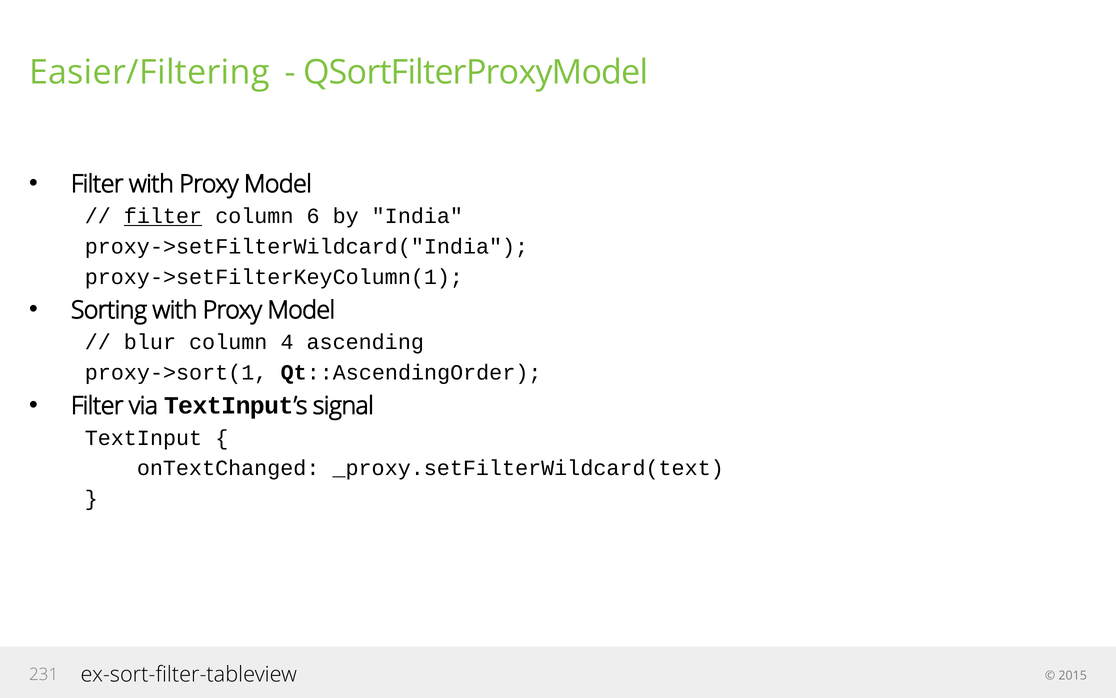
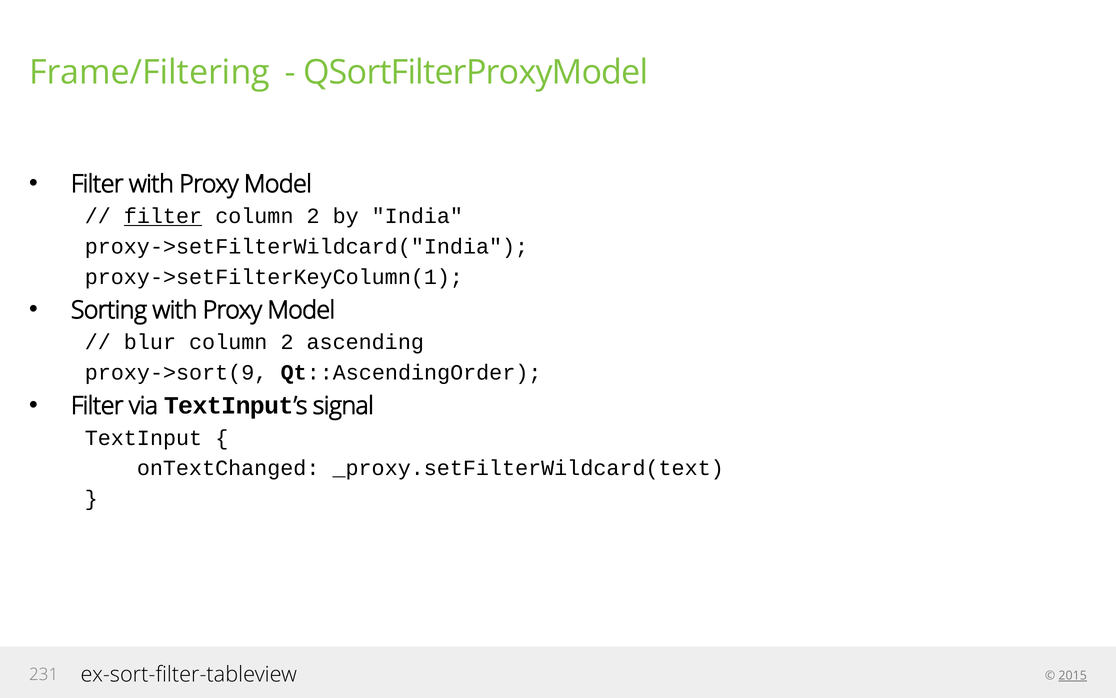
Easier/Filtering: Easier/Filtering -> Frame/Filtering (149, 72)
6: 6 -> 2 (313, 216)
4: 4 -> 2 (287, 342)
proxy->sort(1: proxy->sort(1 -> proxy->sort(9 (176, 372)
2015 underline: none -> present (1073, 675)
